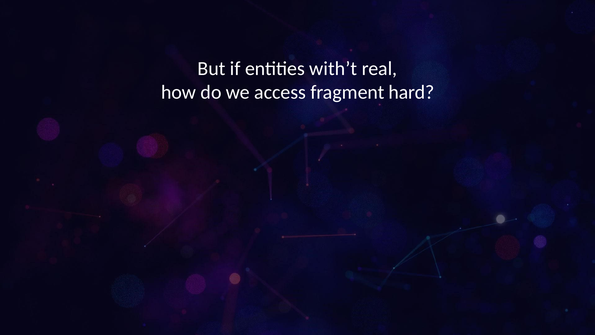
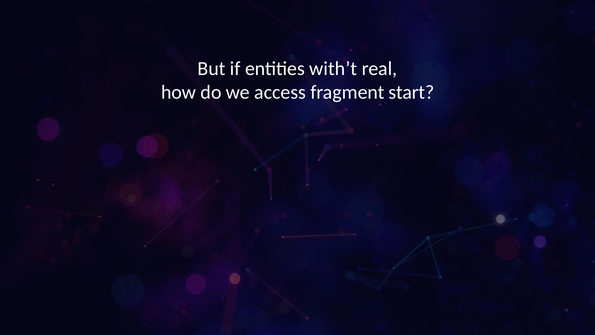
hard: hard -> start (411, 92)
